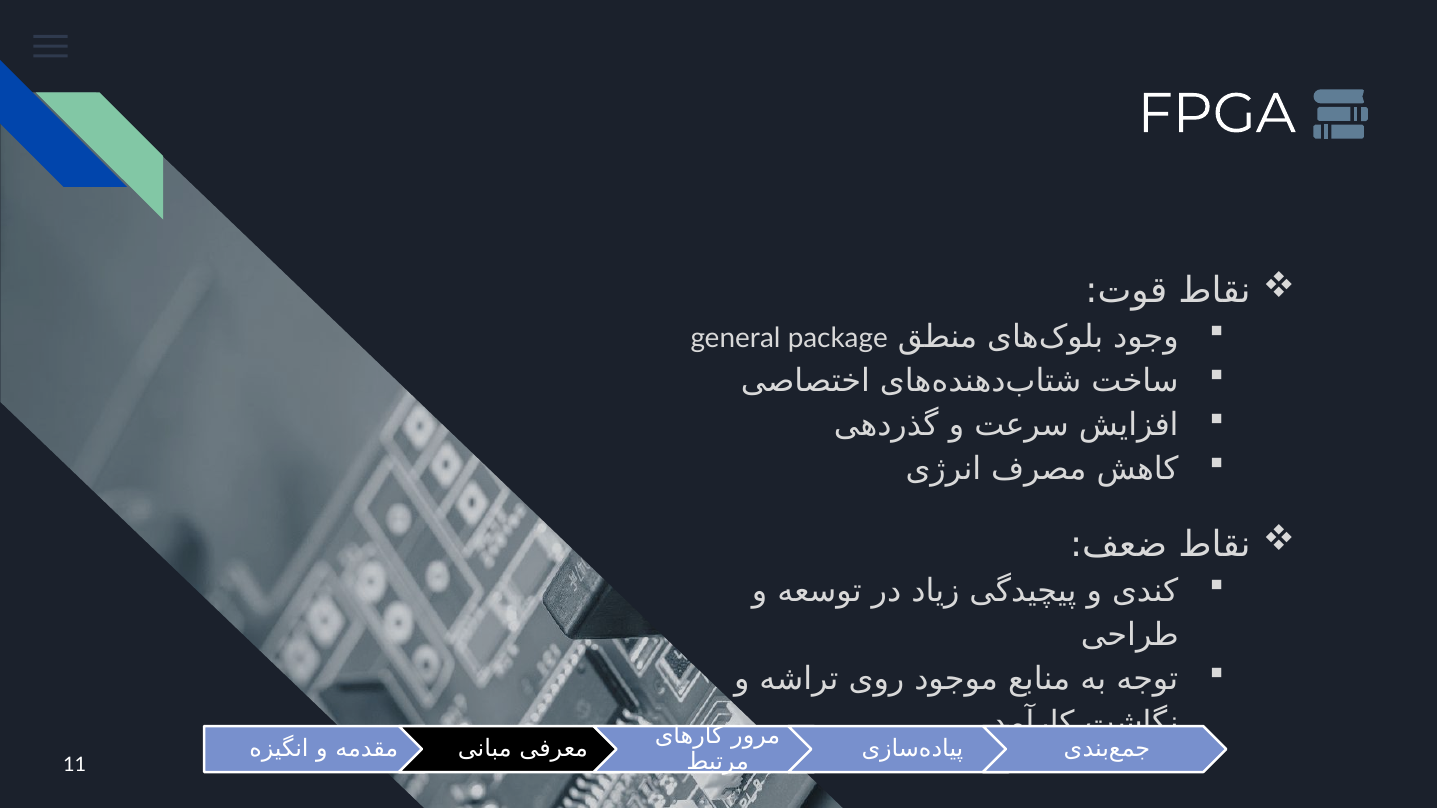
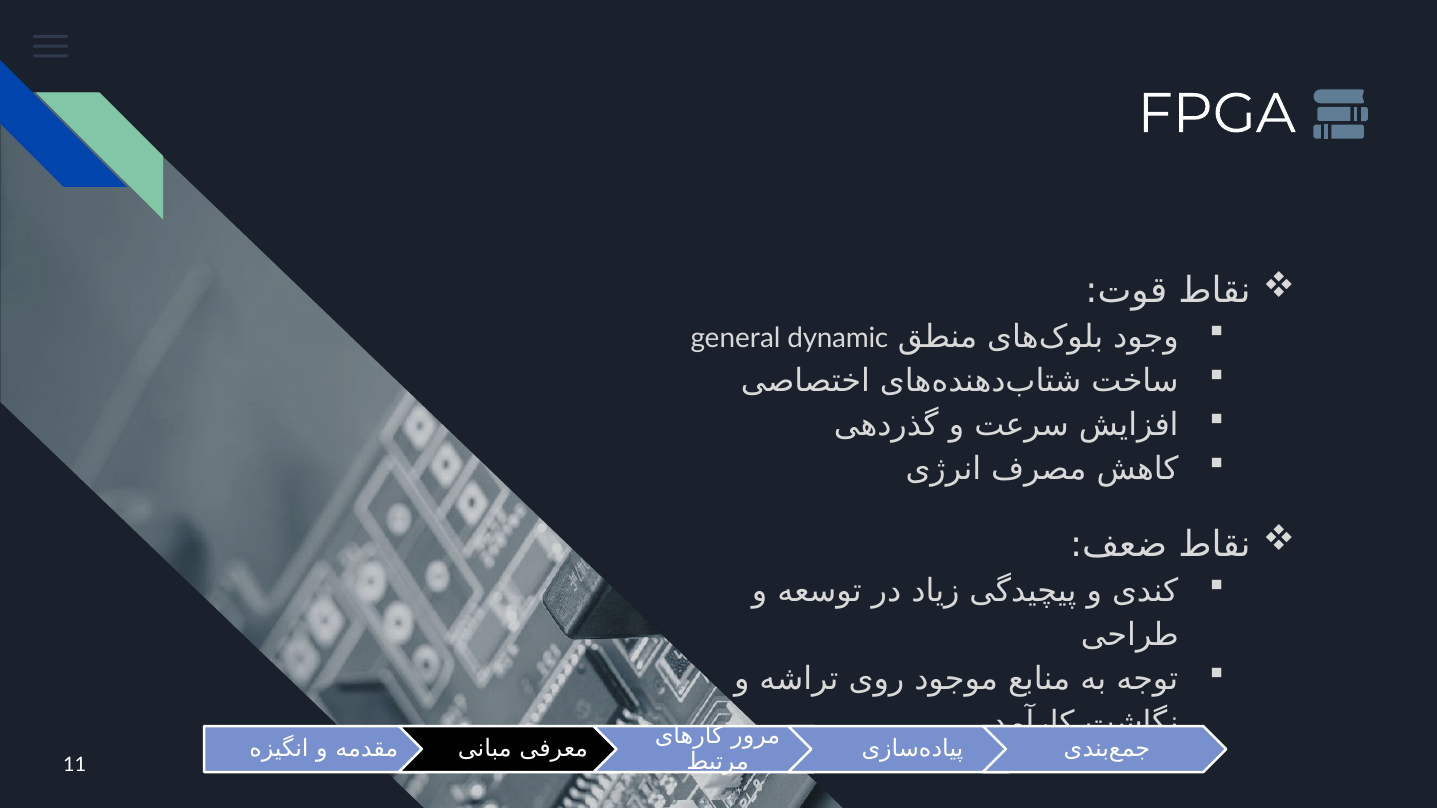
package: package -> dynamic (838, 339)
